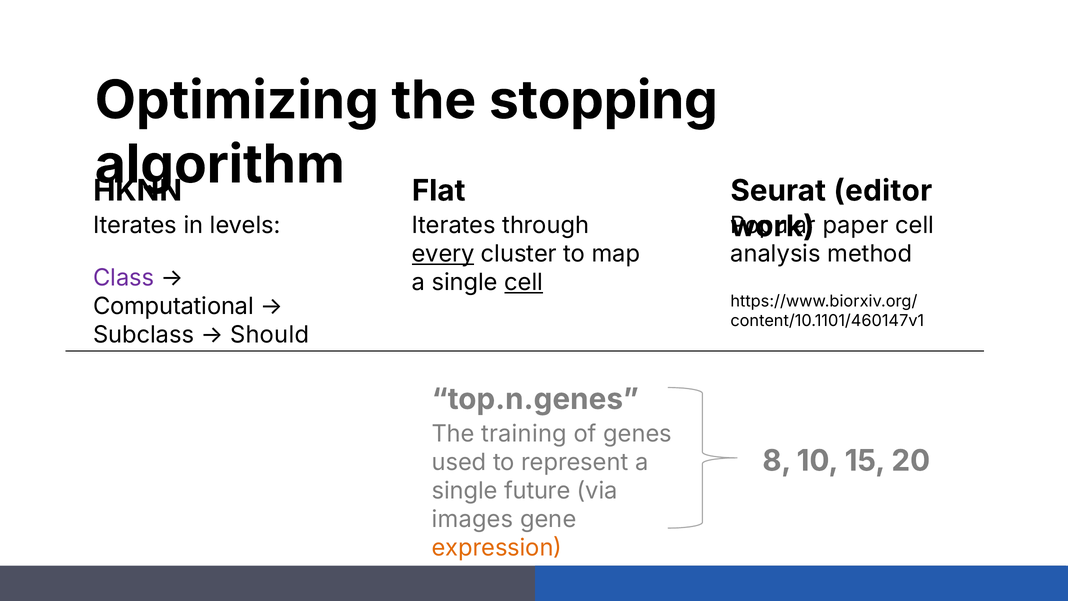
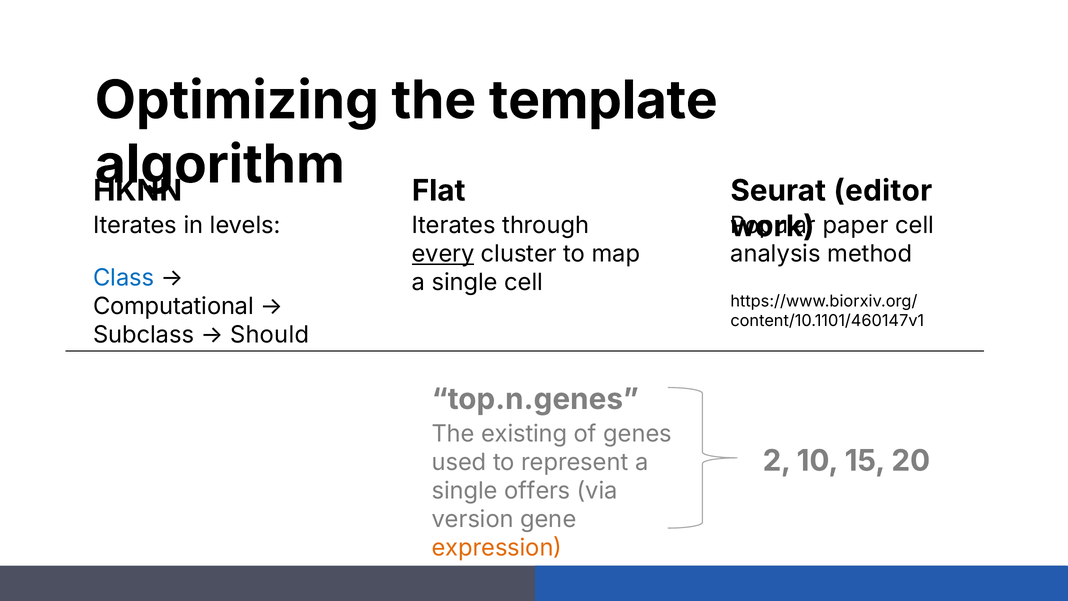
stopping: stopping -> template (603, 101)
Class colour: purple -> blue (124, 278)
cell underline: present -> none (524, 283)
training: training -> existing (524, 434)
8: 8 -> 2 (777, 461)
future: future -> offers (537, 491)
images: images -> version (473, 519)
